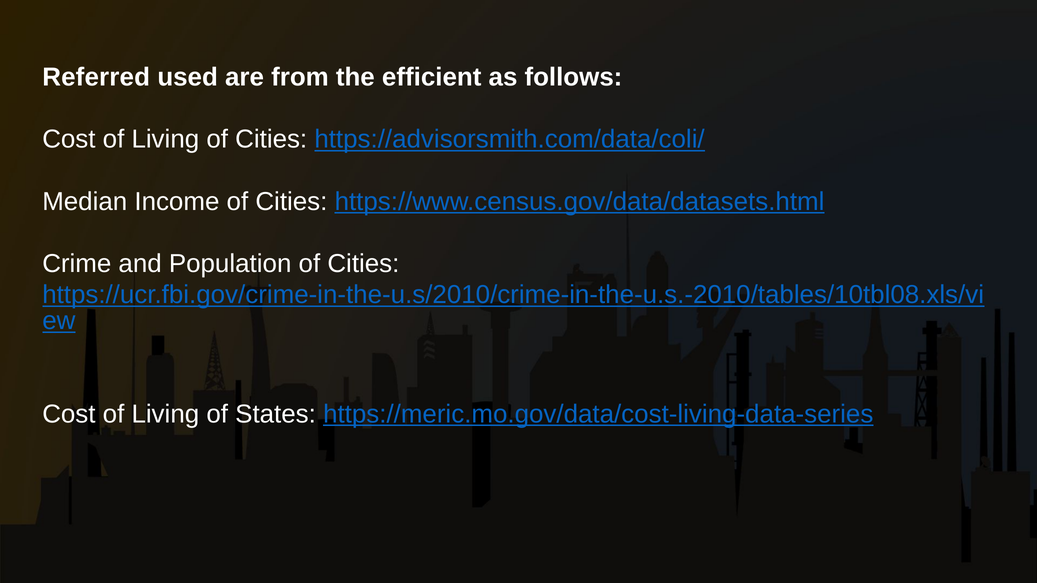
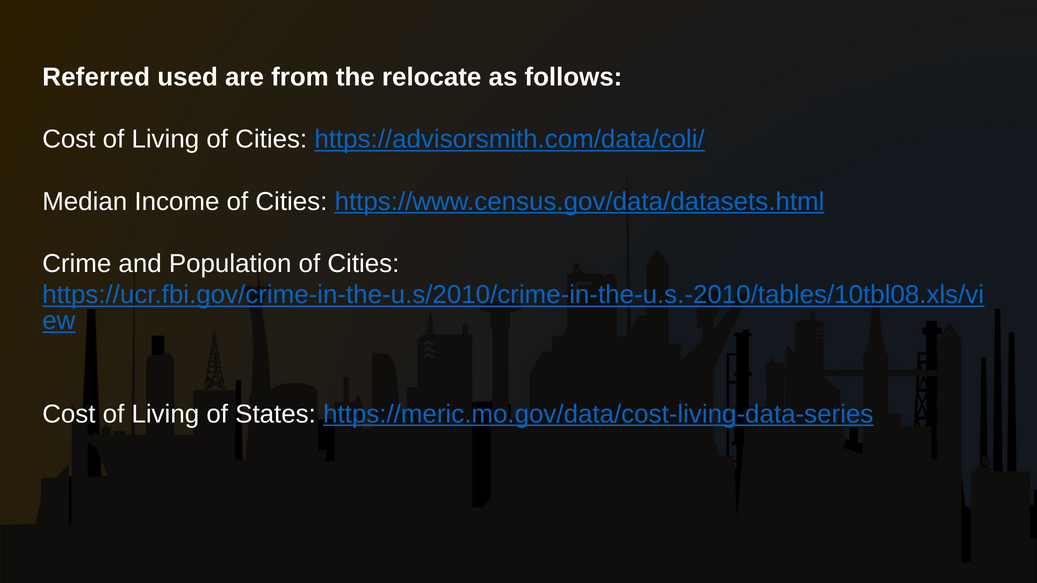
efficient: efficient -> relocate (432, 77)
